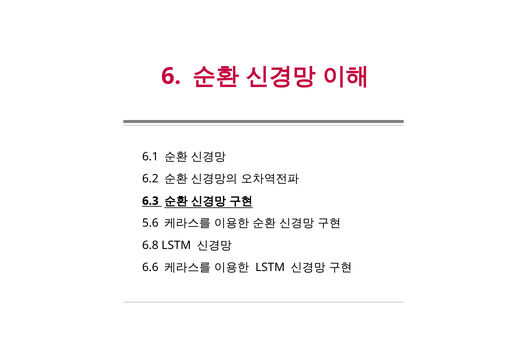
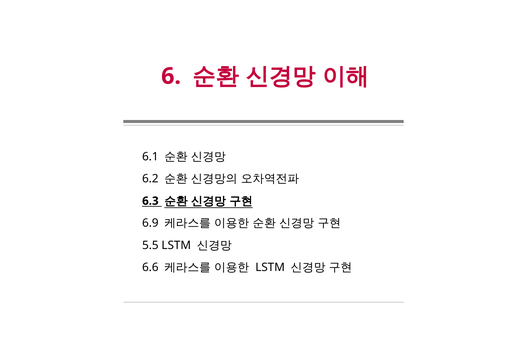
5.6: 5.6 -> 6.9 (150, 224)
6.8: 6.8 -> 5.5 (150, 246)
